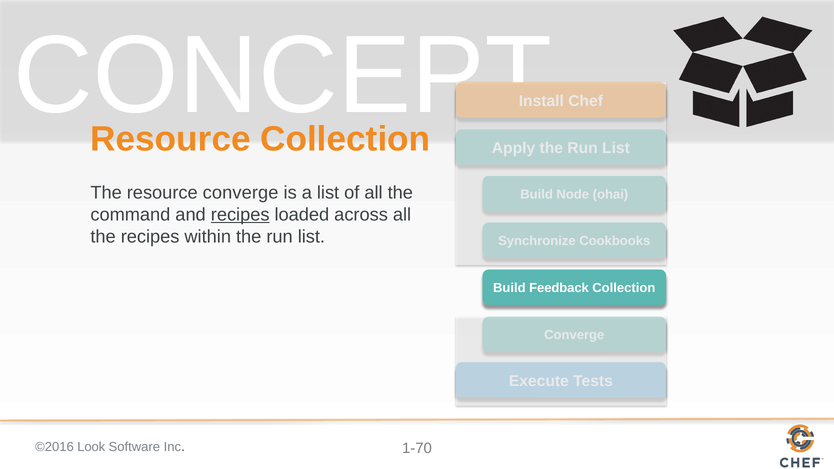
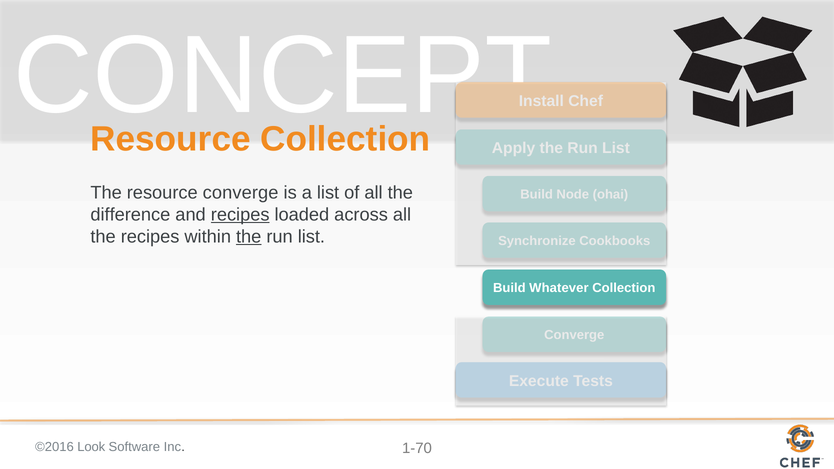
command: command -> difference (130, 215)
the underline: none -> present (249, 237)
Feedback: Feedback -> Whatever (559, 288)
